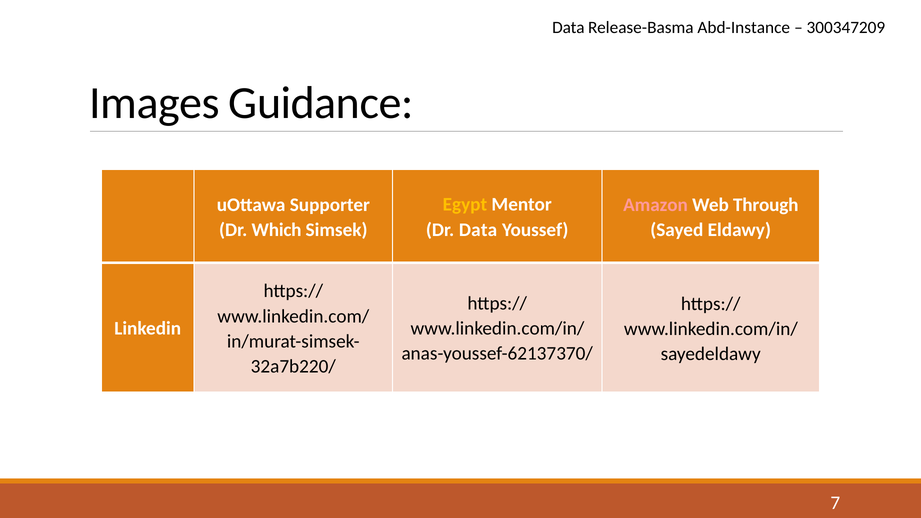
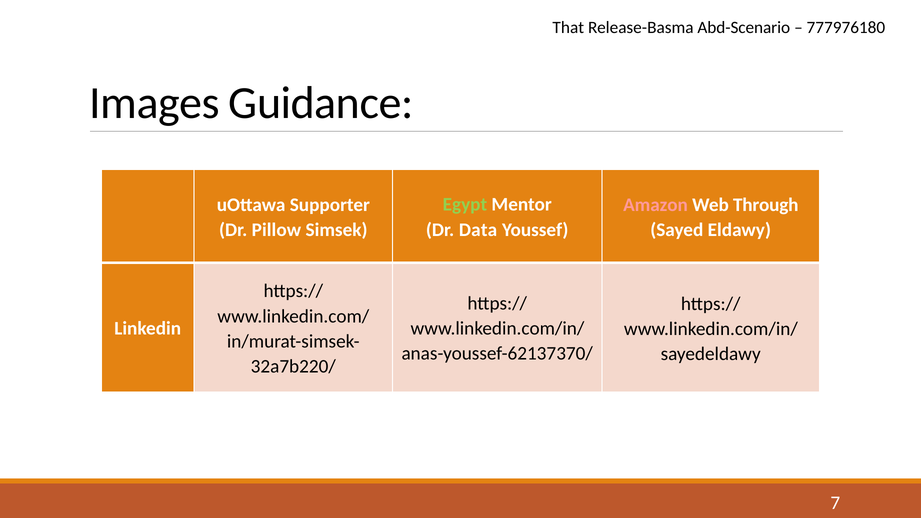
Data: Data -> That (568, 27)
Abd-Instance: Abd-Instance -> Abd-Scenario (744, 27)
300347209: 300347209 -> 777976180 (846, 27)
Egypt colour: yellow -> light green (465, 205)
Which: Which -> Pillow (276, 230)
